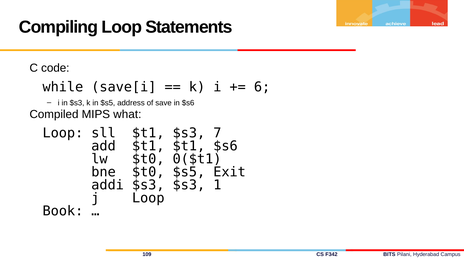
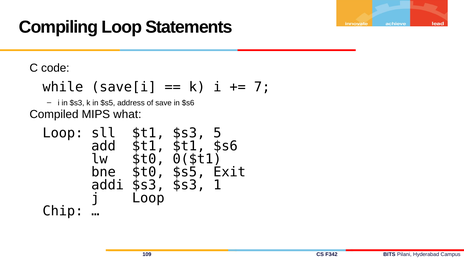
6: 6 -> 7 (262, 87)
7: 7 -> 5 (217, 133)
Book: Book -> Chip (63, 211)
